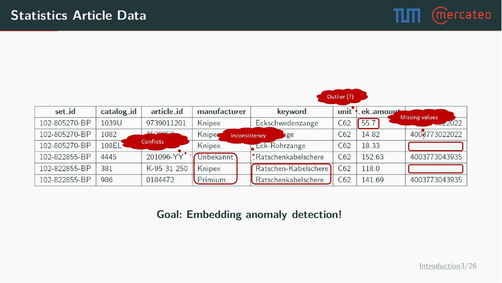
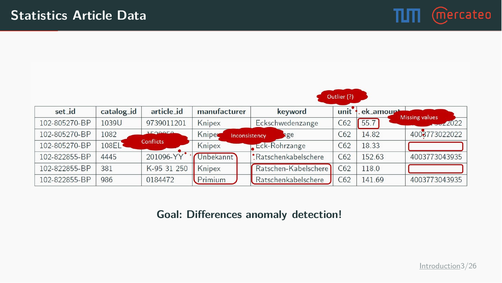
Embedding: Embedding -> Differences (214, 214)
